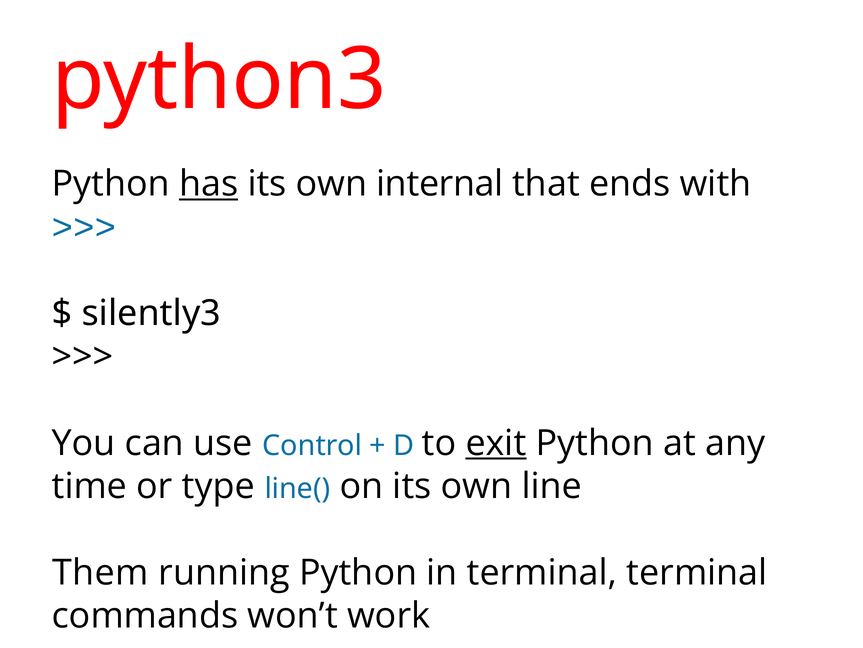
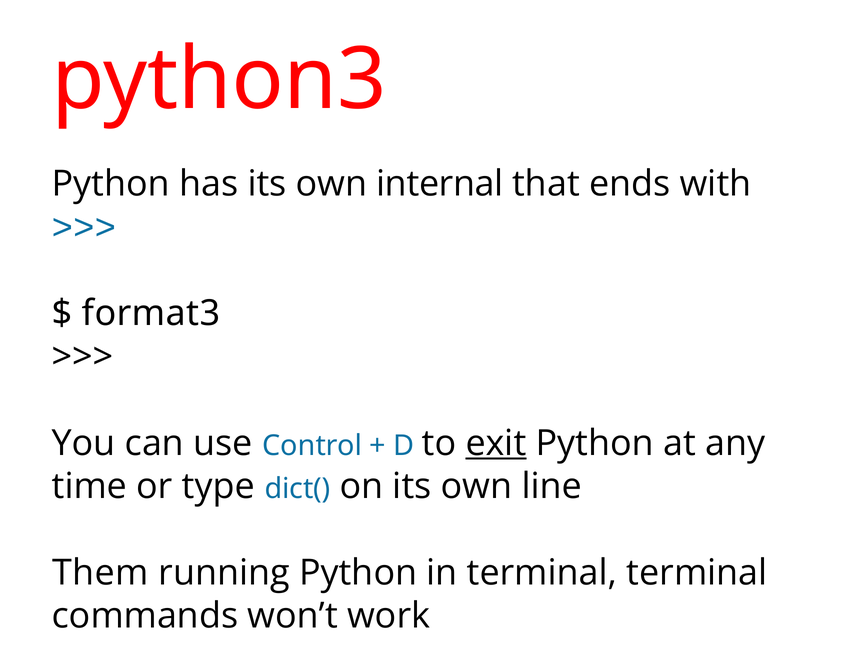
has underline: present -> none (209, 184)
silently3: silently3 -> format3 (151, 313)
line(: line( -> dict( (297, 488)
